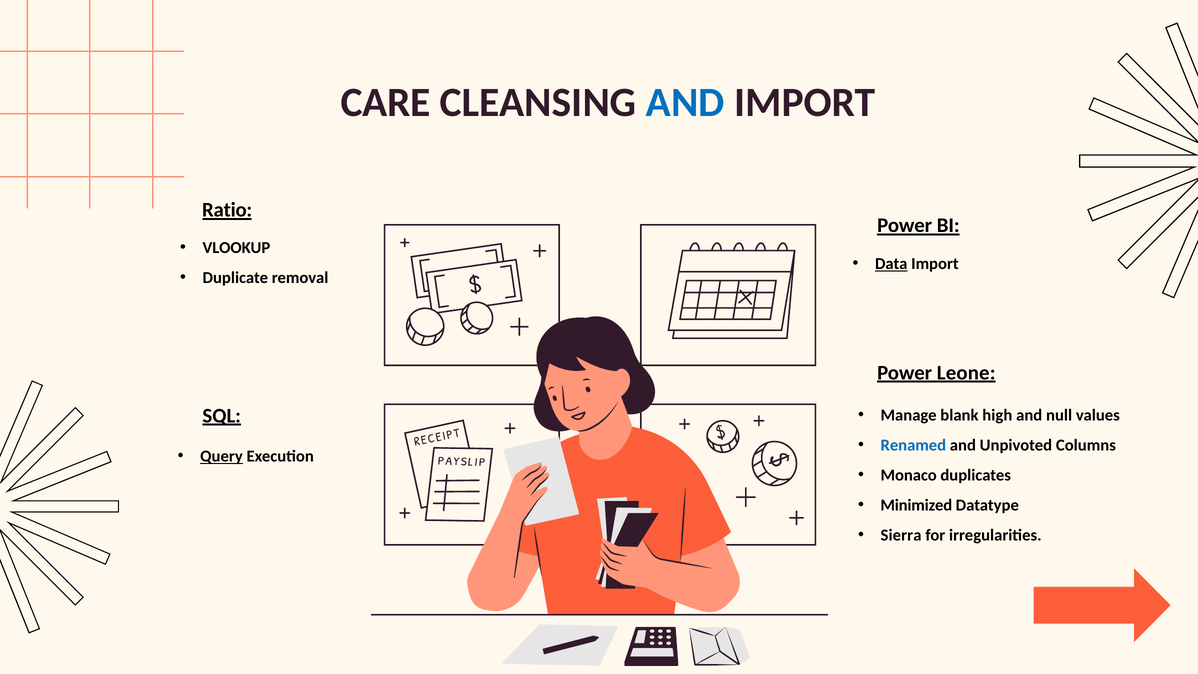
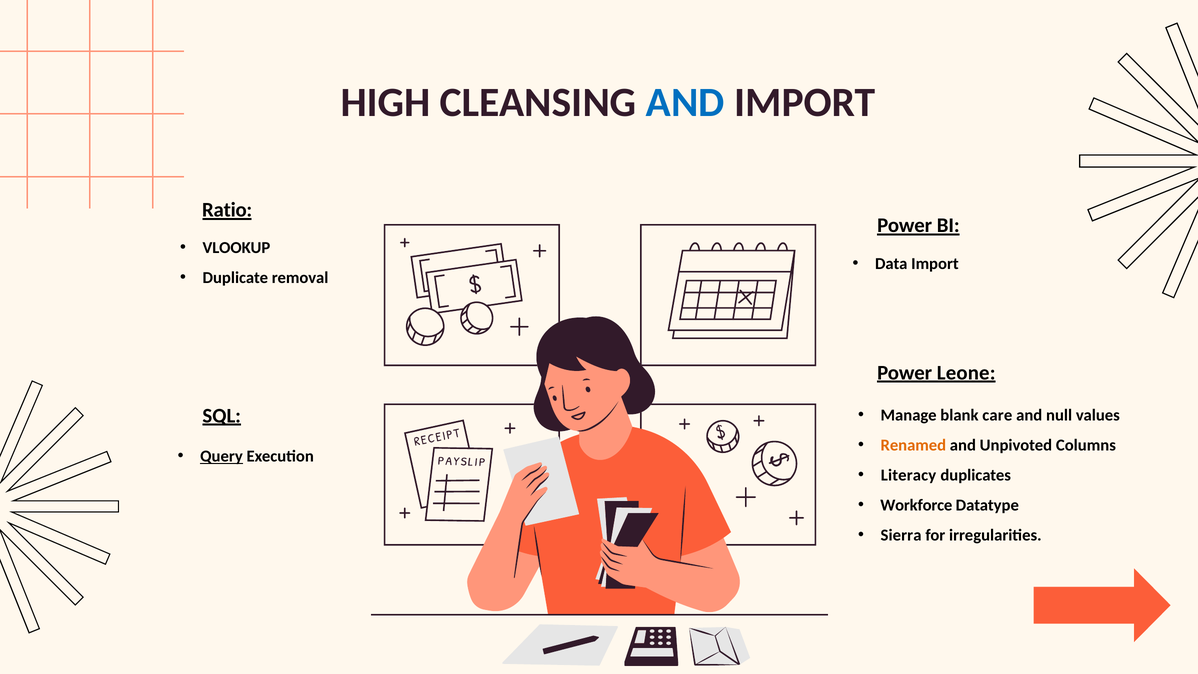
CARE: CARE -> HIGH (386, 102)
Data underline: present -> none (891, 264)
high: high -> care (997, 415)
Renamed colour: blue -> orange (913, 445)
Monaco: Monaco -> Literacy (909, 475)
Minimized: Minimized -> Workforce (916, 505)
